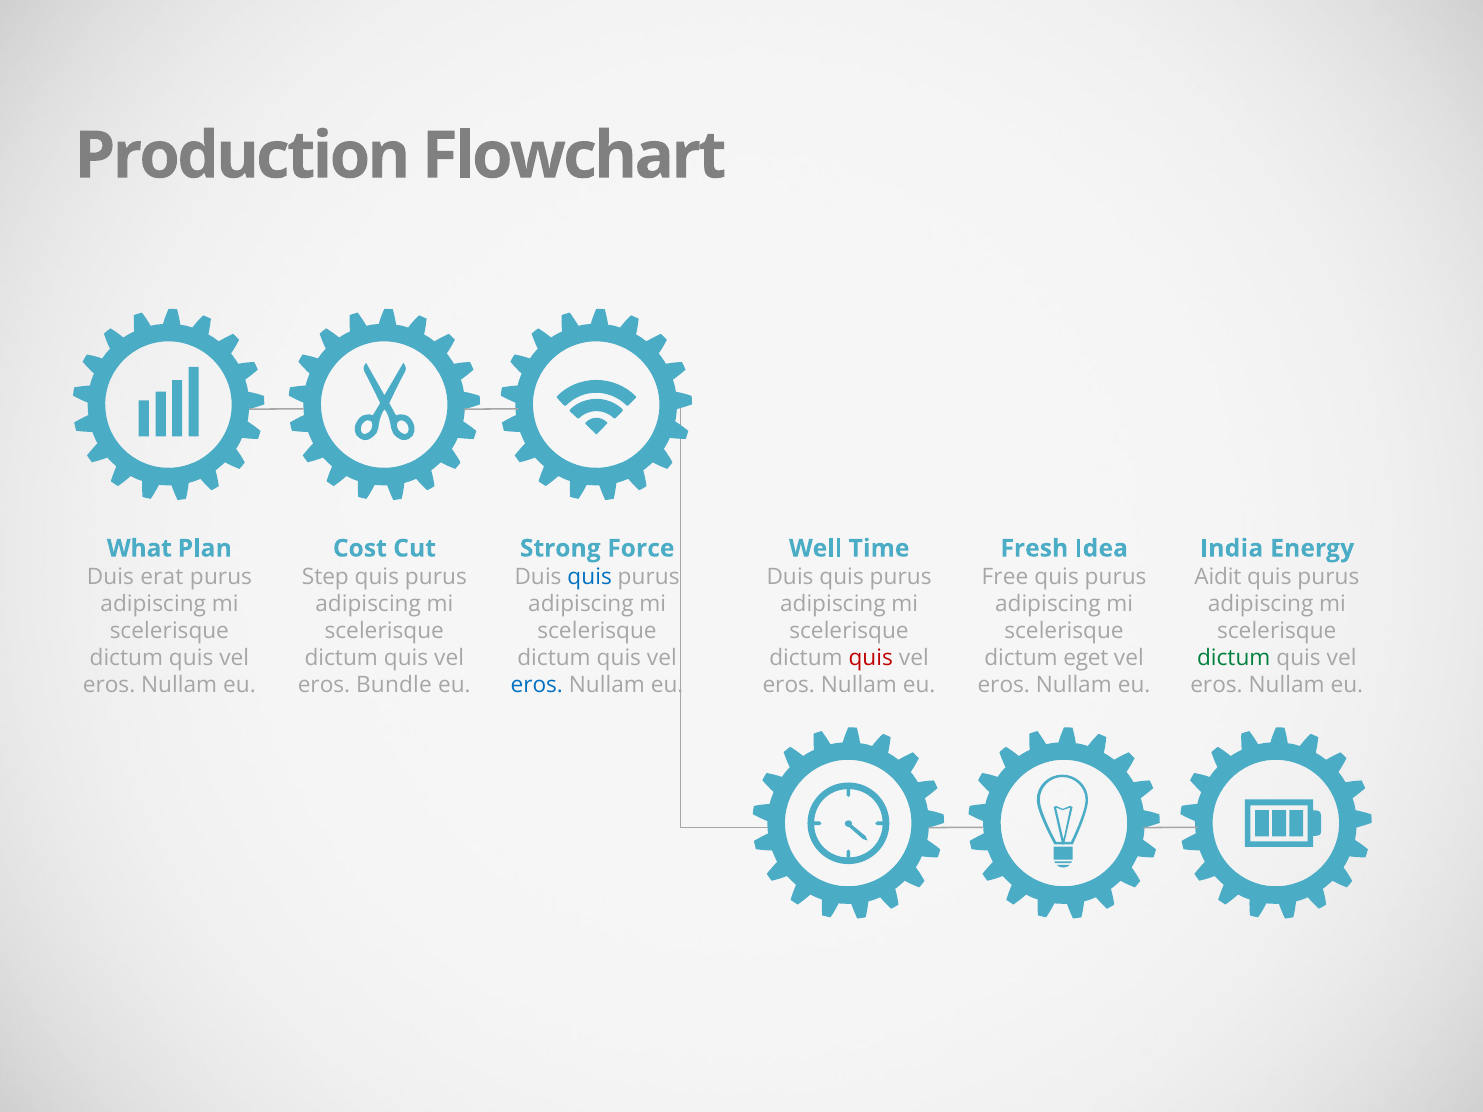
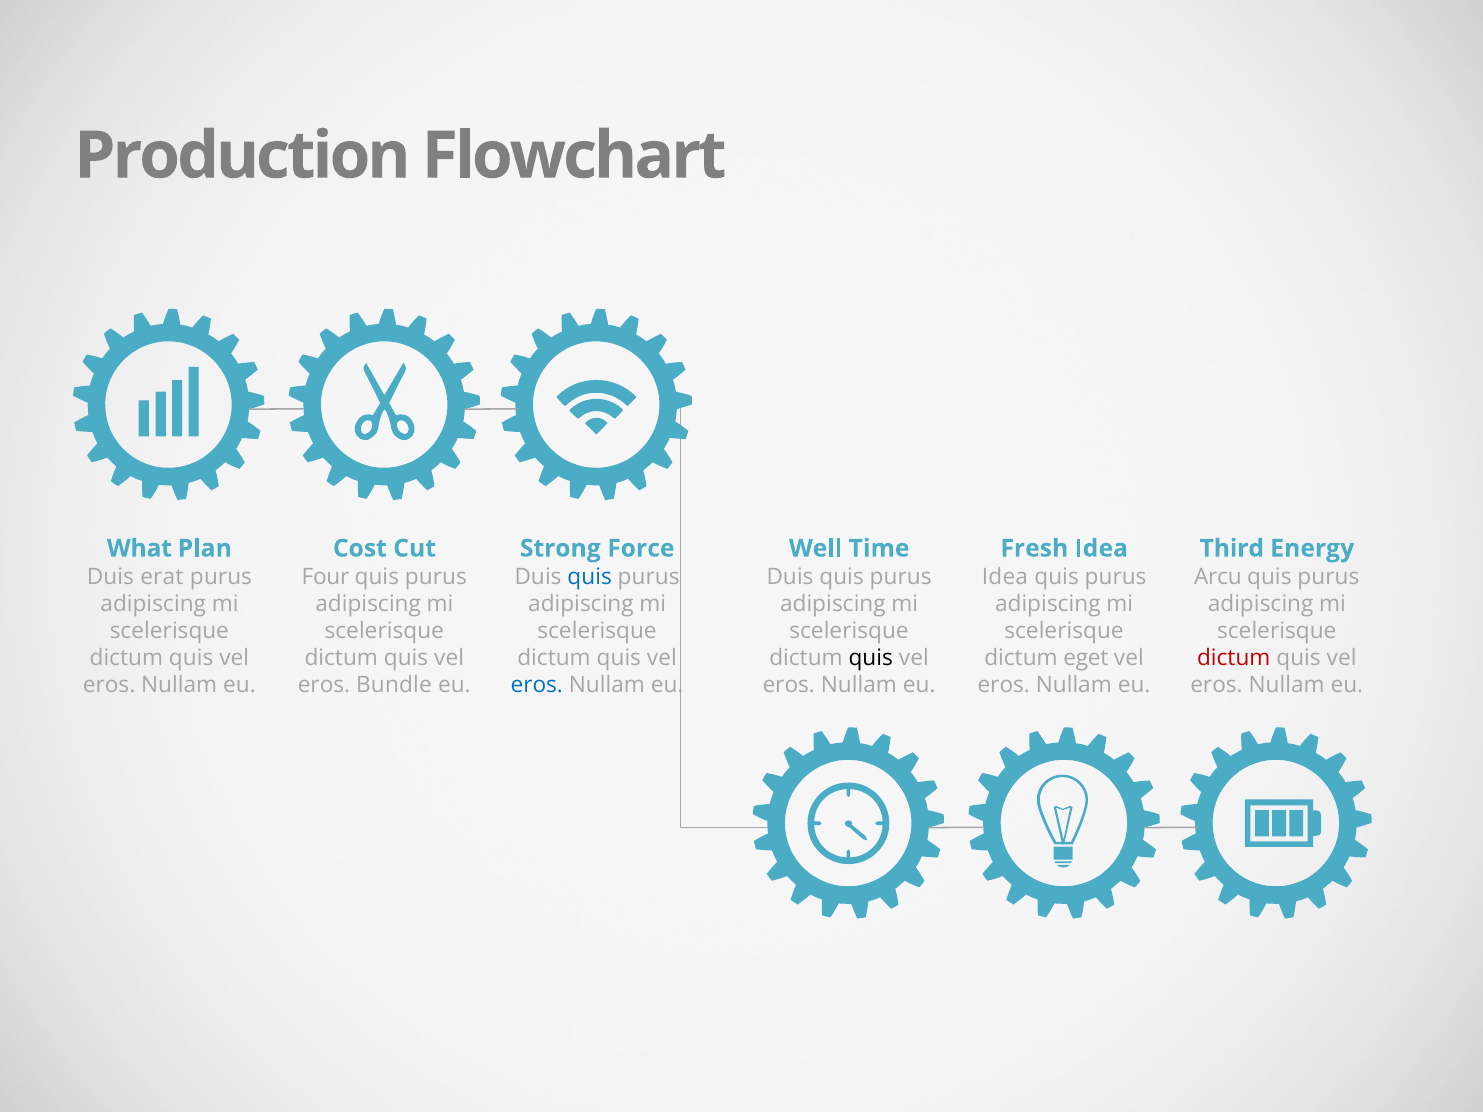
India: India -> Third (1232, 548)
Step: Step -> Four (325, 577)
Free: Free -> Idea (1005, 577)
Aidit: Aidit -> Arcu (1218, 577)
quis colour: red -> black (871, 658)
dictum colour: green -> red (1234, 658)
